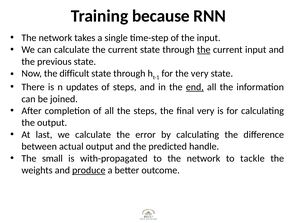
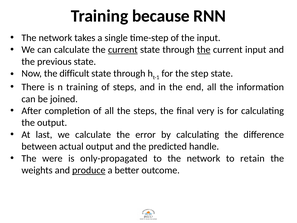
current underline: none -> present (123, 50)
the very: very -> step (200, 73)
n updates: updates -> training (82, 87)
end underline: present -> none (195, 87)
small: small -> were (52, 158)
with-propagated: with-propagated -> only-propagated (114, 158)
tackle: tackle -> retain (252, 158)
